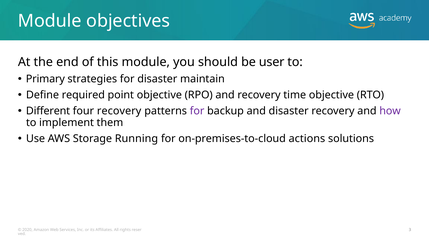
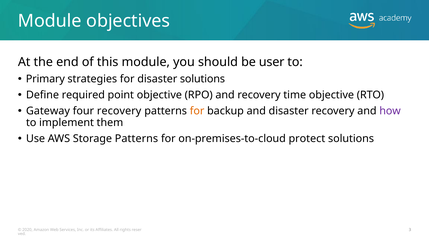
disaster maintain: maintain -> solutions (202, 79)
Different: Different -> Gateway (48, 111)
for colour: purple -> orange (197, 111)
Storage Running: Running -> Patterns (136, 139)
actions: actions -> protect (307, 139)
